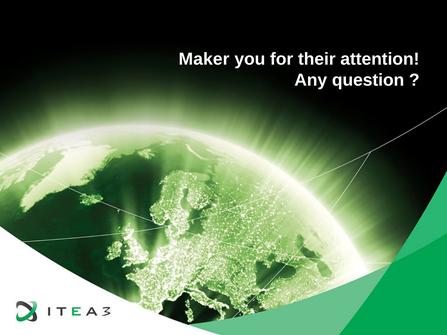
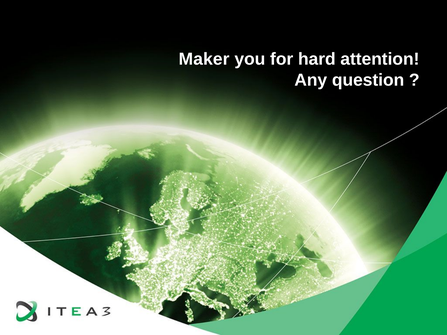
their: their -> hard (317, 59)
